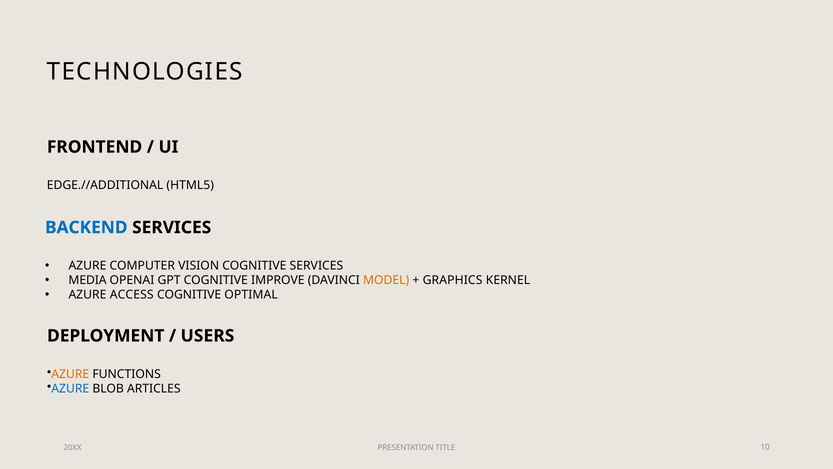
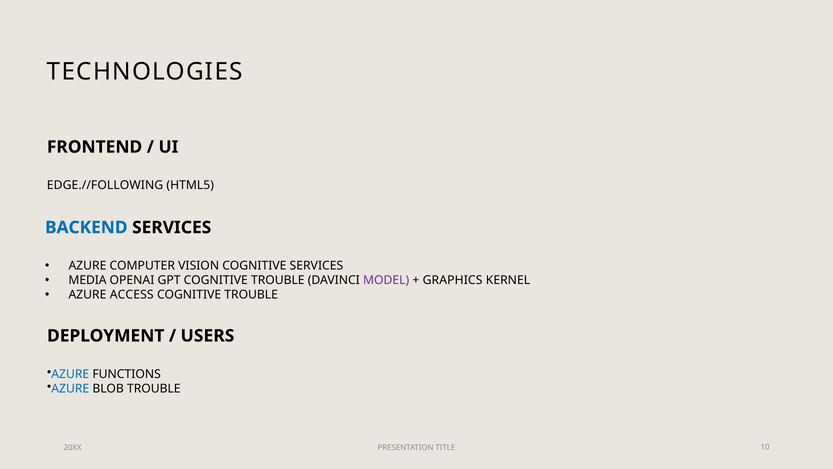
EDGE.//ADDITIONAL: EDGE.//ADDITIONAL -> EDGE.//FOLLOWING (105, 185)
GPT COGNITIVE IMPROVE: IMPROVE -> TROUBLE (278, 280)
MODEL colour: orange -> purple (386, 280)
OPTIMAL: OPTIMAL -> TROUBLE (251, 295)
AZURE colour: orange -> blue (70, 374)
BLOB ARTICLES: ARTICLES -> TROUBLE (154, 388)
